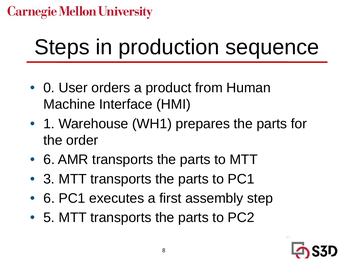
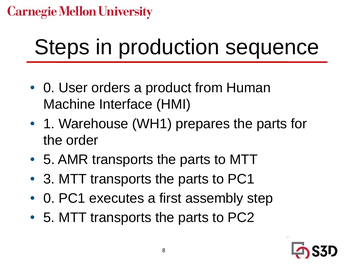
6: 6 -> 5 (49, 159)
6: 6 -> 0 (49, 198)
